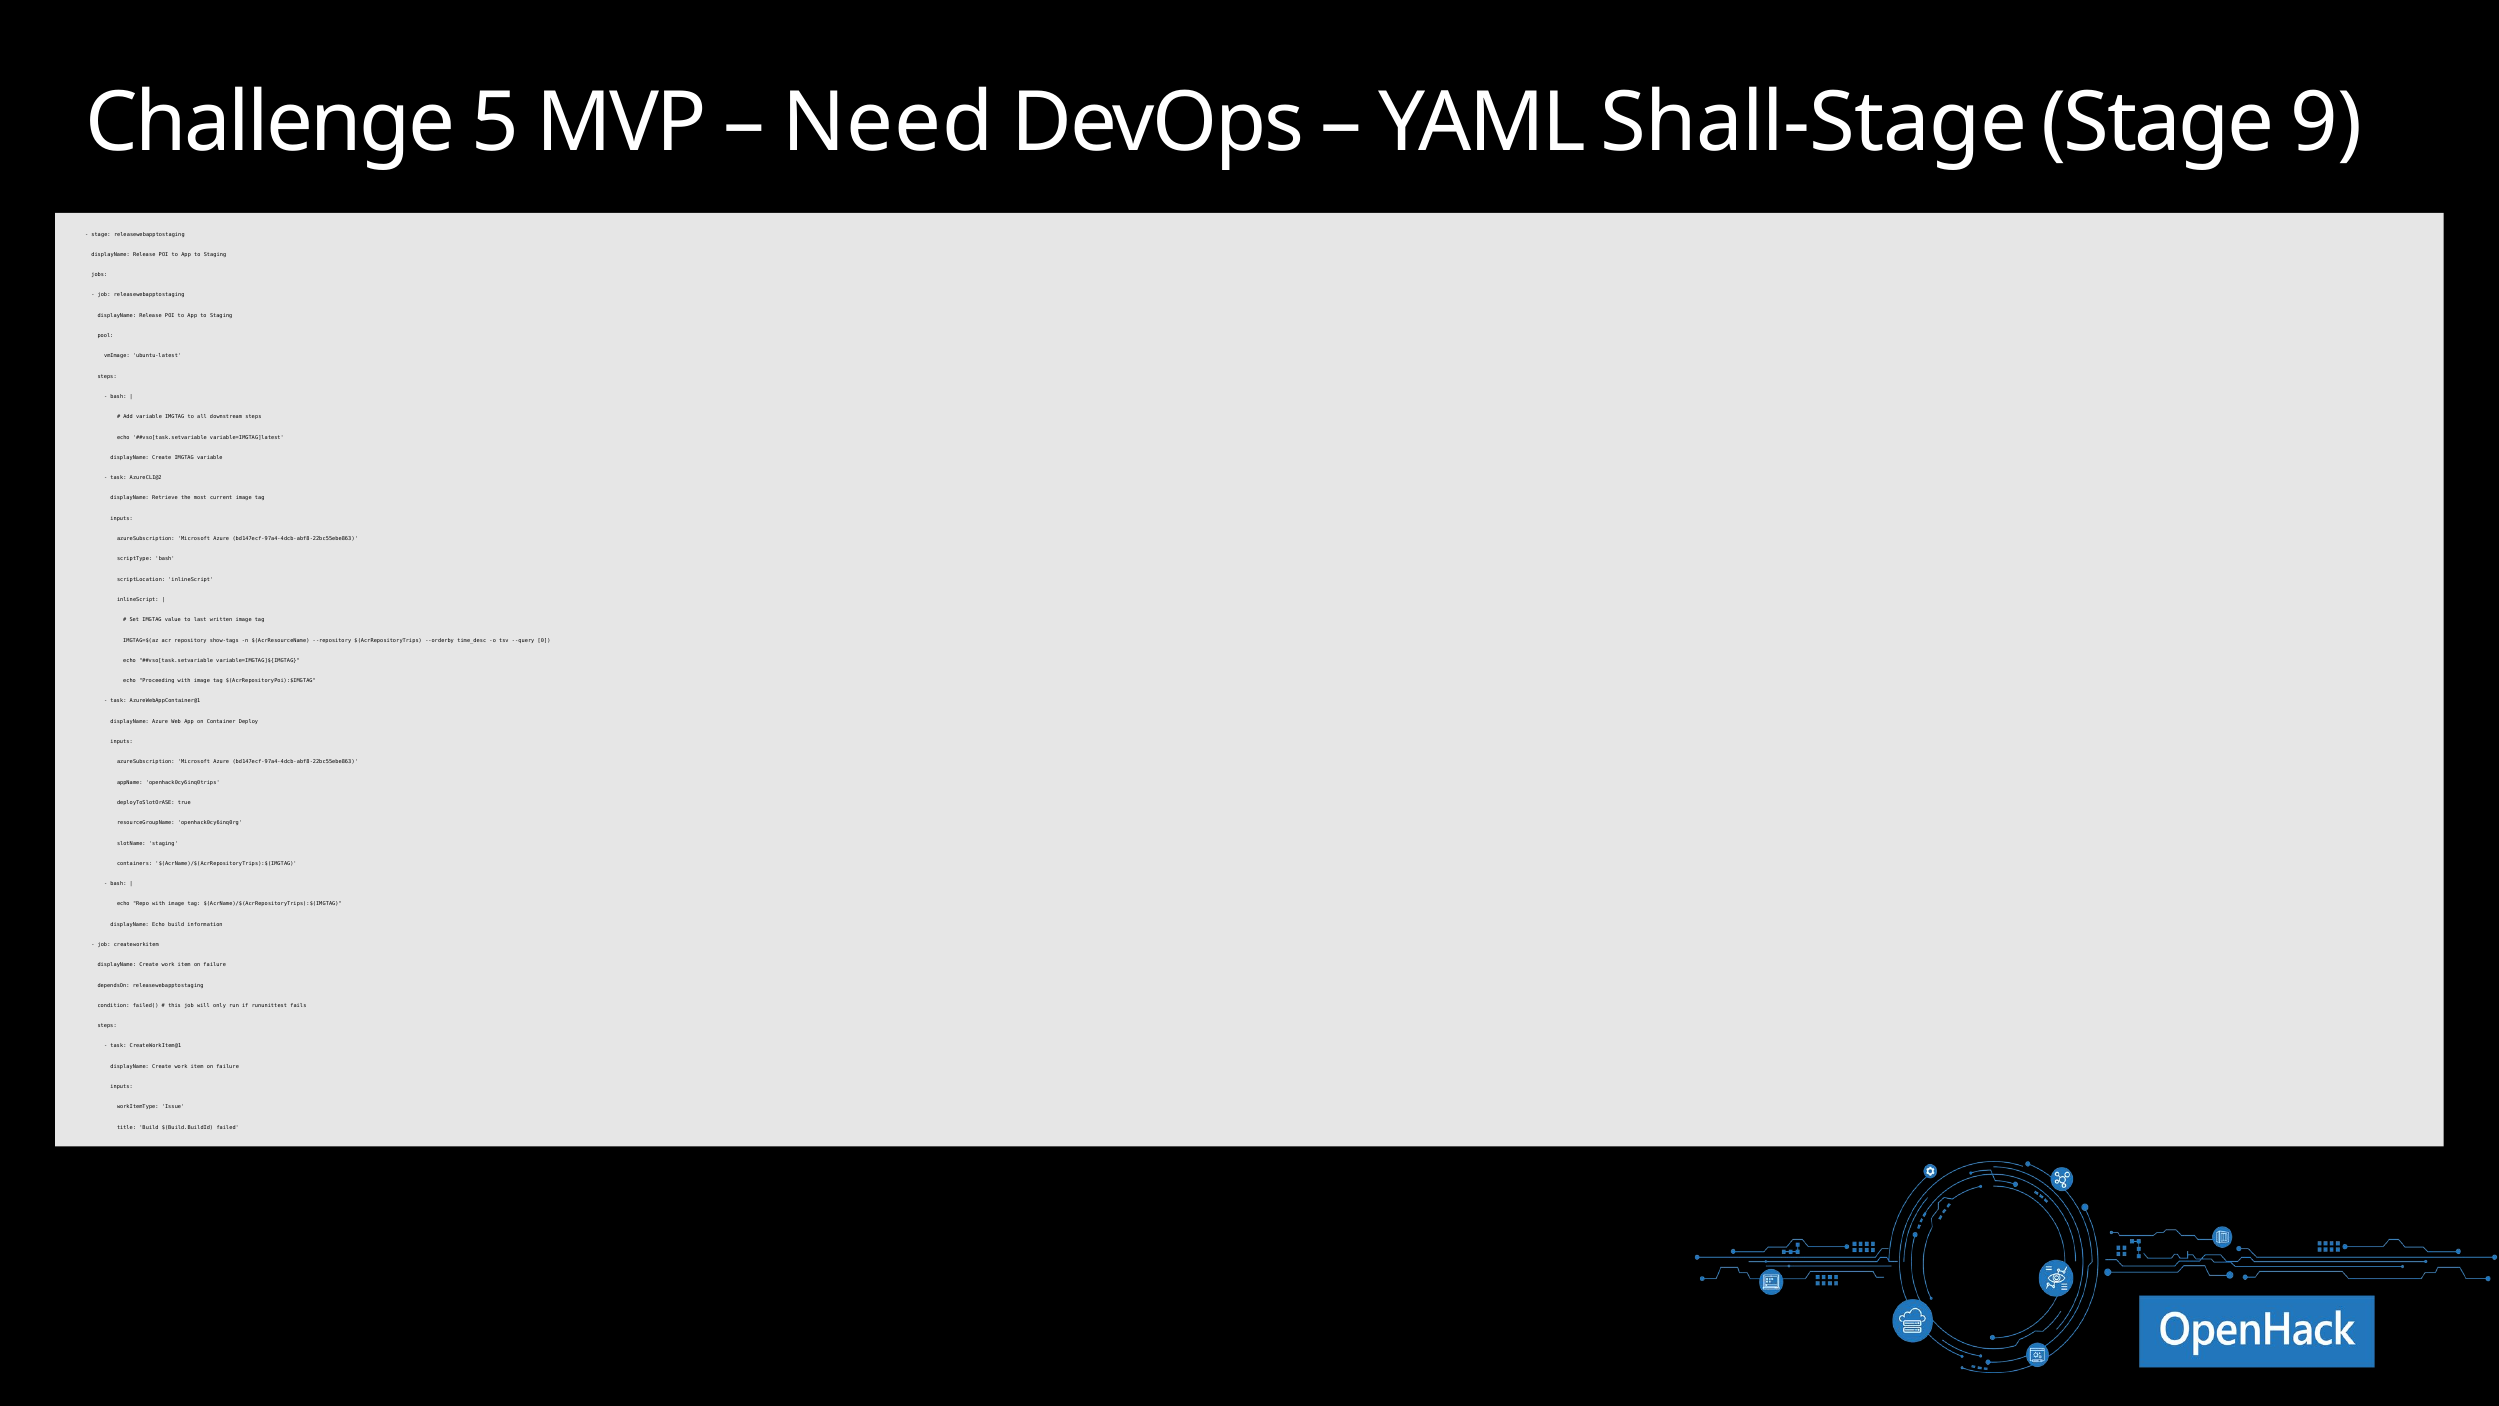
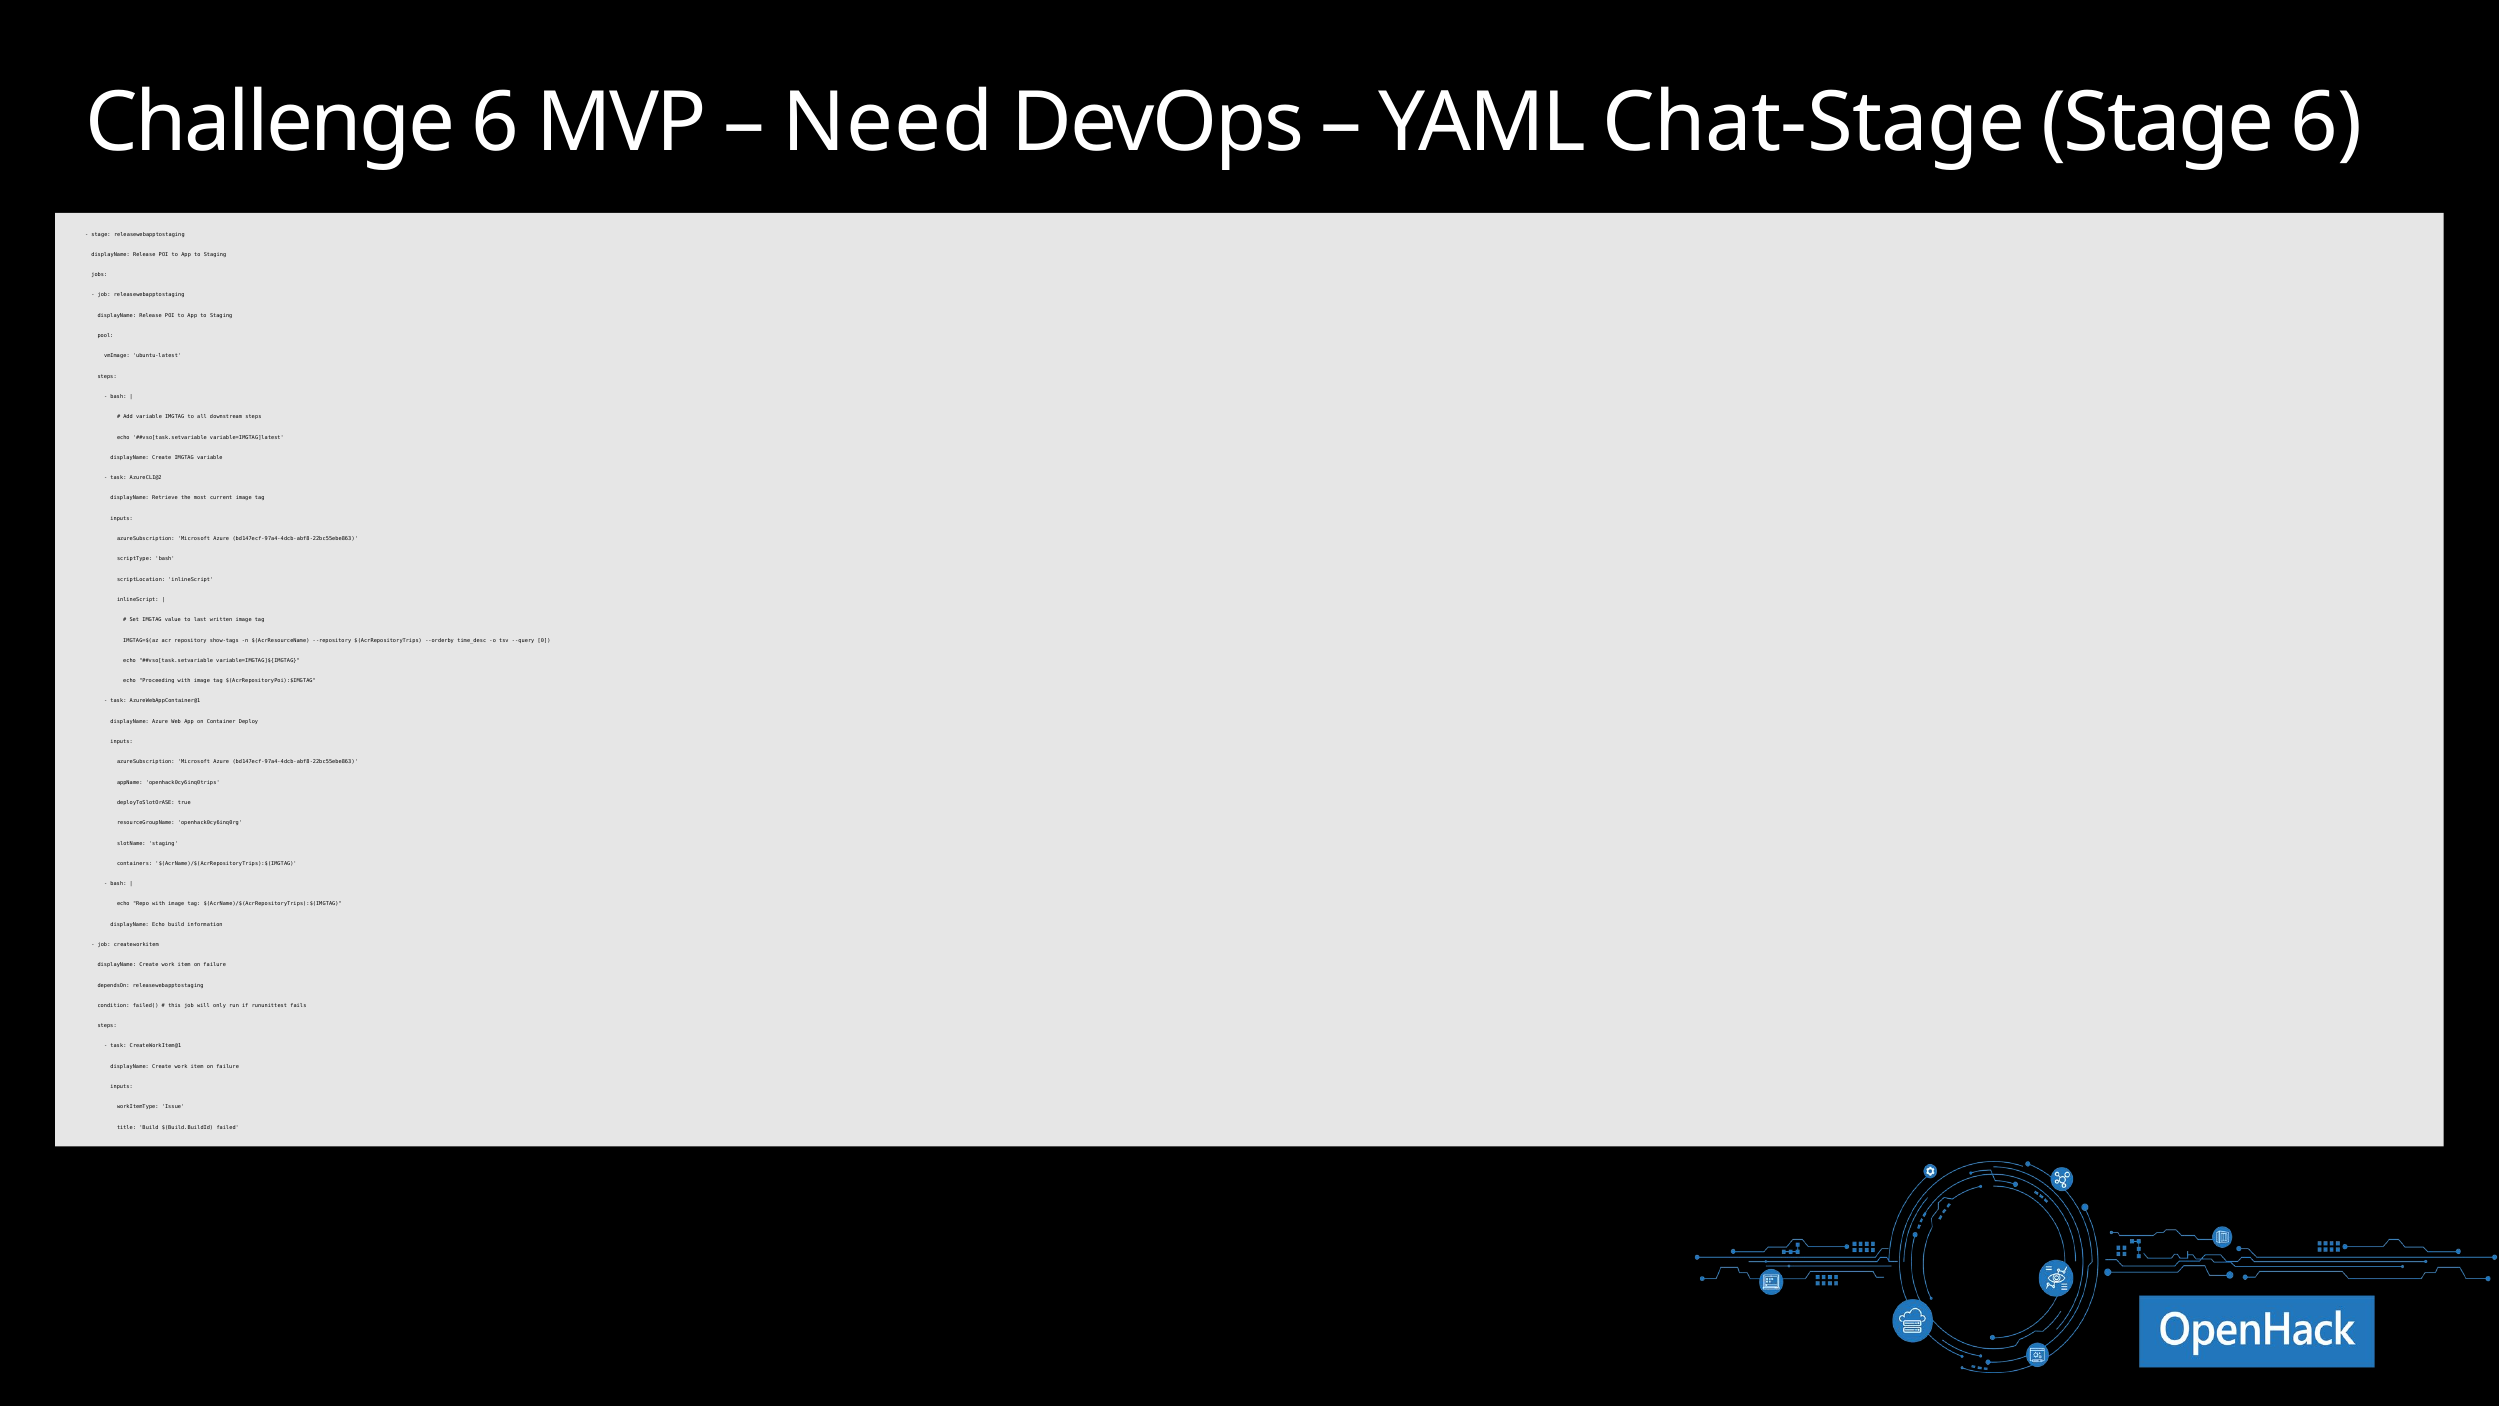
Challenge 5: 5 -> 6 (496, 123)
Shall-Stage: Shall-Stage -> Chat-Stage (1814, 123)
Stage 9: 9 -> 6 (2326, 123)
